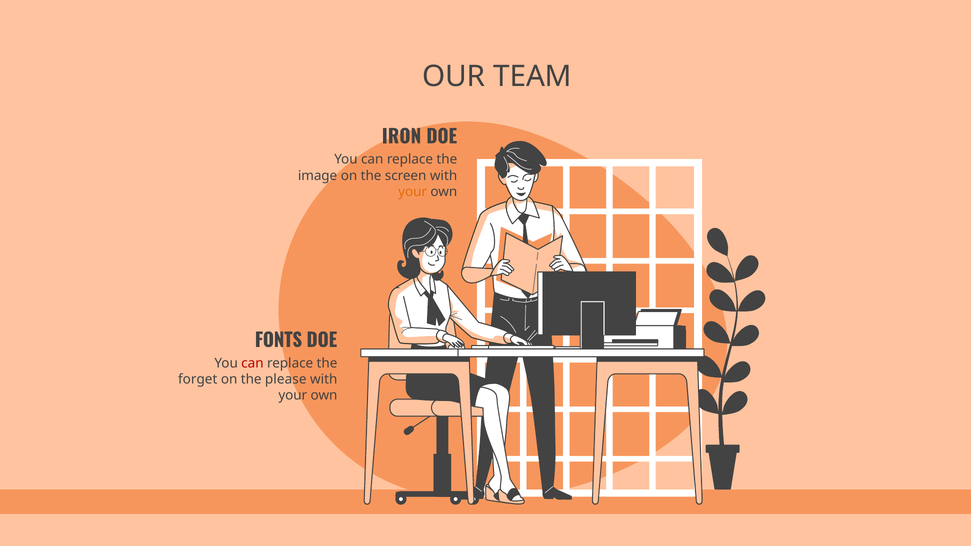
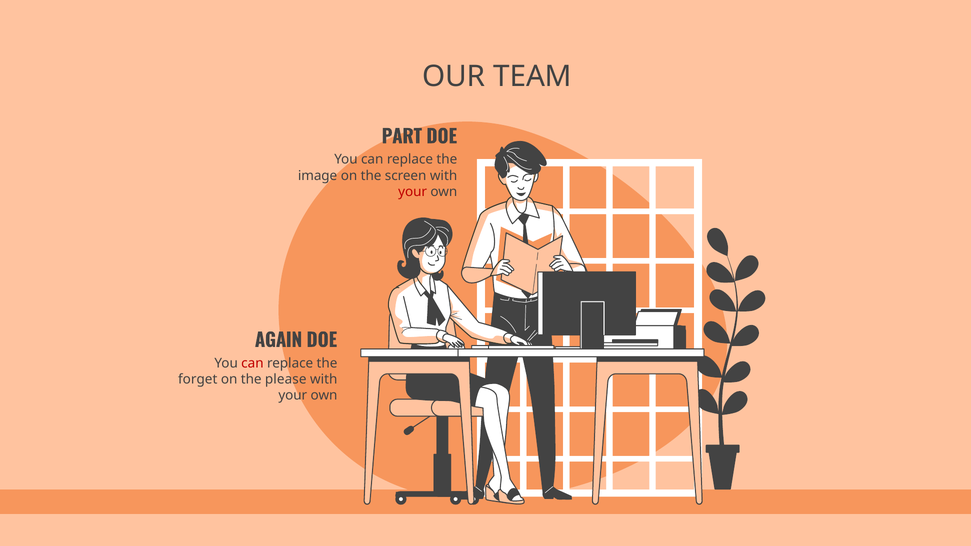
IRON: IRON -> PART (402, 137)
your colour: orange -> red (413, 192)
FONTS: FONTS -> AGAIN (279, 341)
